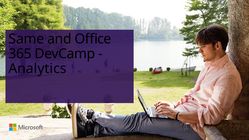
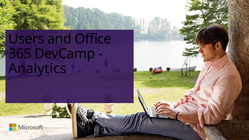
Same: Same -> Users (26, 39)
